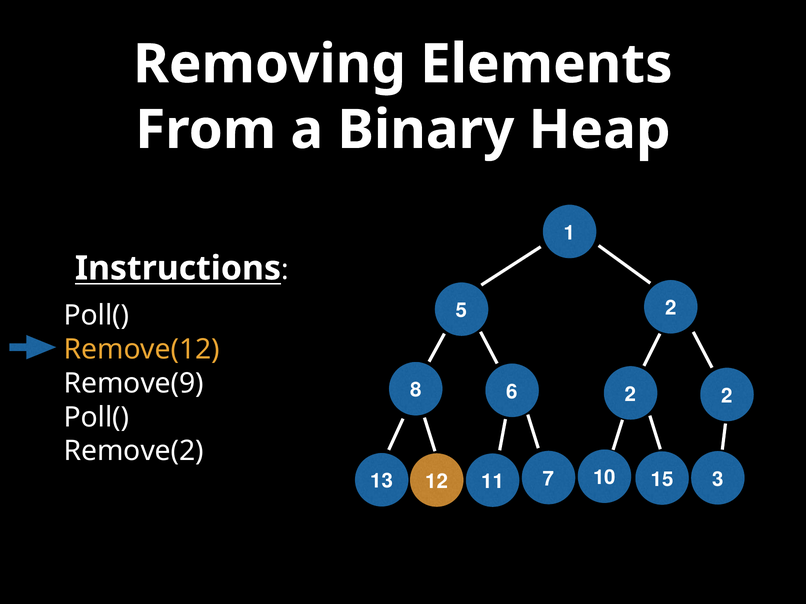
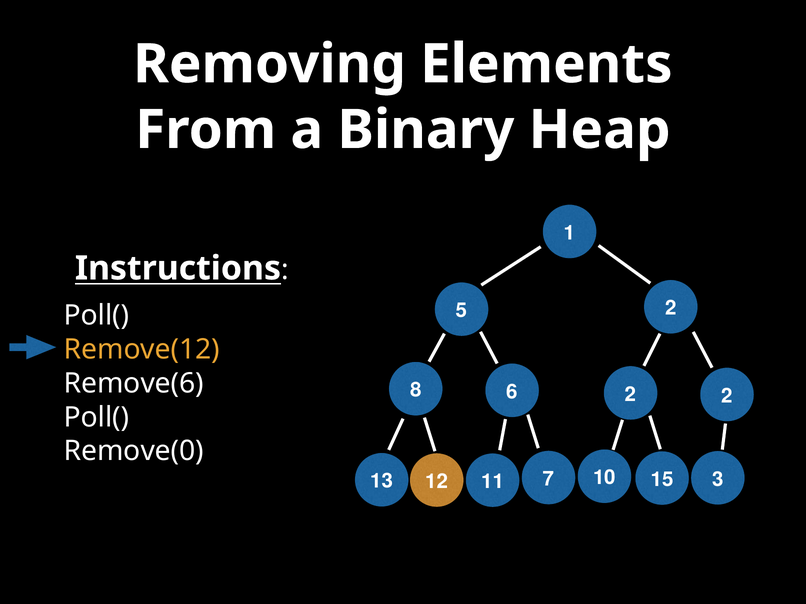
Remove(9: Remove(9 -> Remove(6 (134, 384)
Remove(2: Remove(2 -> Remove(0 (134, 452)
